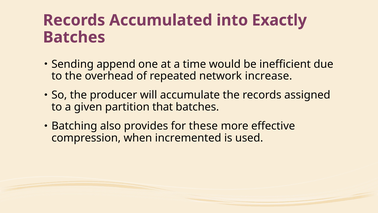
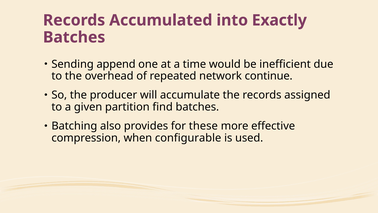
increase: increase -> continue (269, 76)
that: that -> find (163, 107)
incremented: incremented -> configurable (188, 138)
